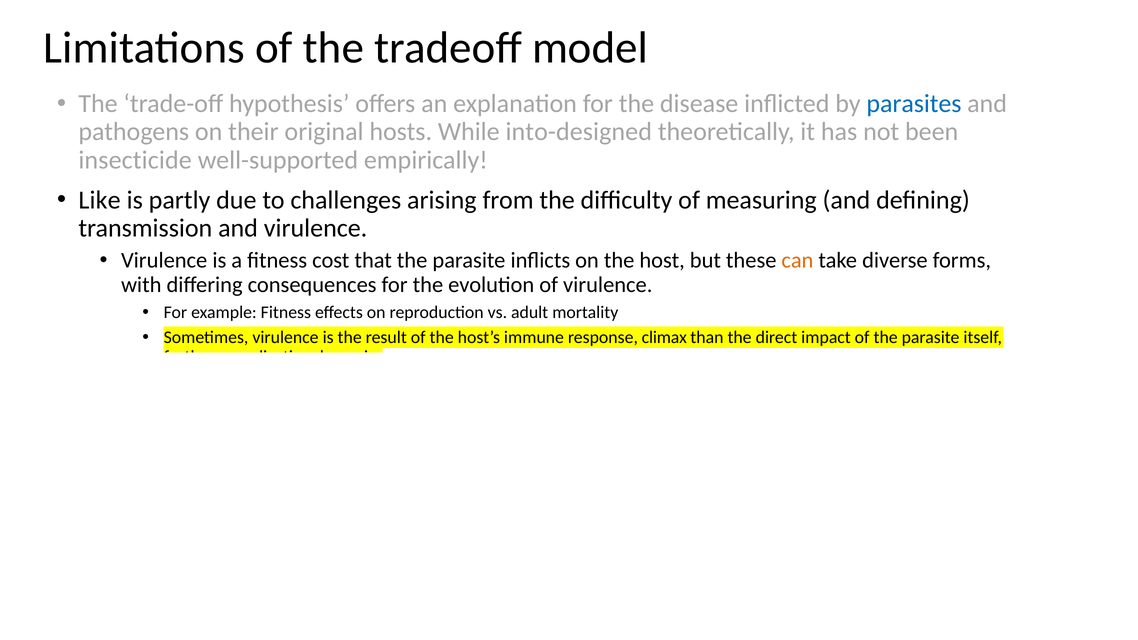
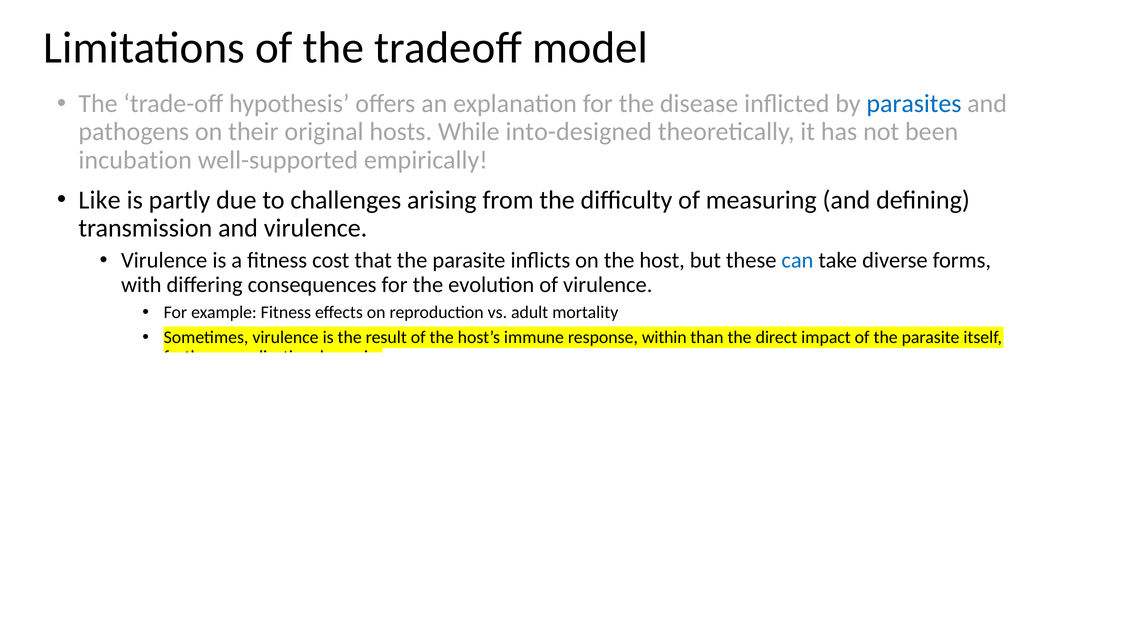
insecticide: insecticide -> incubation (135, 160)
can colour: orange -> blue (797, 260)
climax: climax -> within (664, 338)
